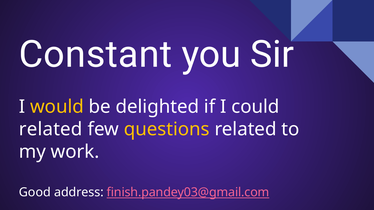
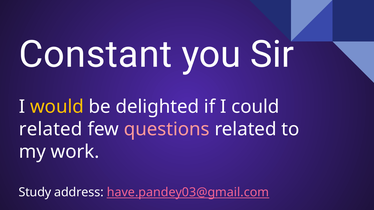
questions colour: yellow -> pink (167, 129)
Good: Good -> Study (35, 193)
finish.pandey03@gmail.com: finish.pandey03@gmail.com -> have.pandey03@gmail.com (188, 193)
